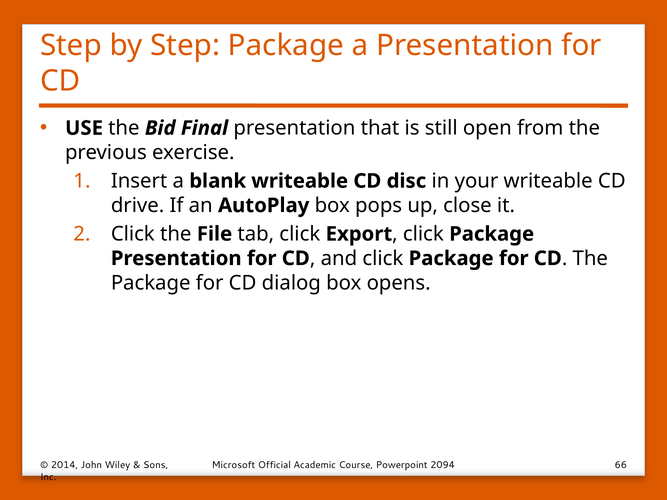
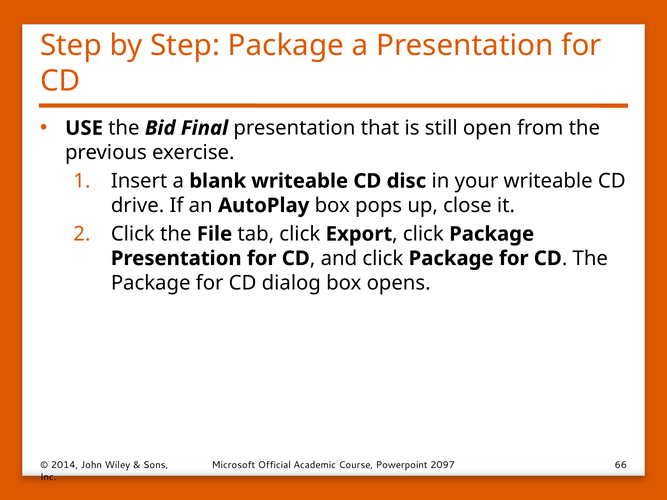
2094: 2094 -> 2097 (443, 465)
